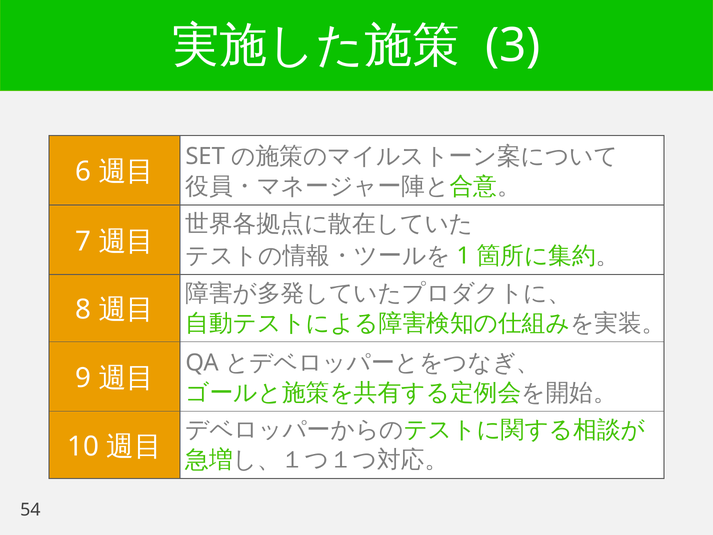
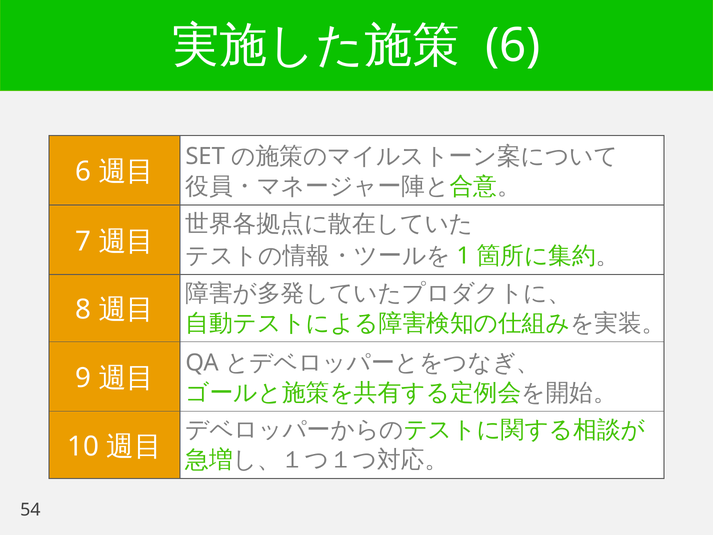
3: 3 -> 6 (513, 46)
